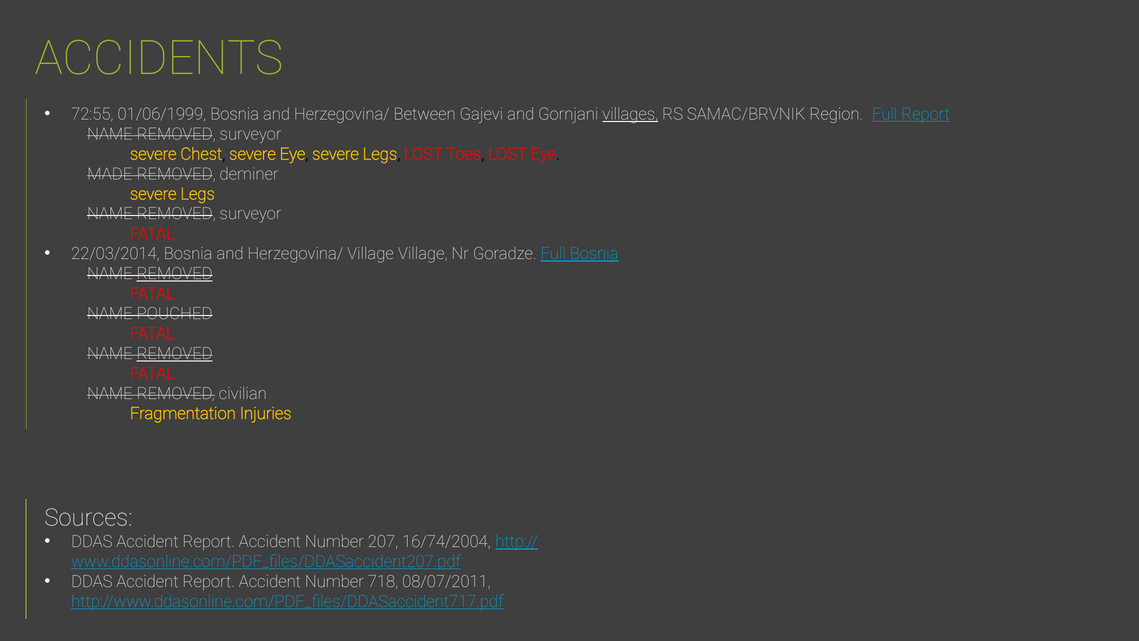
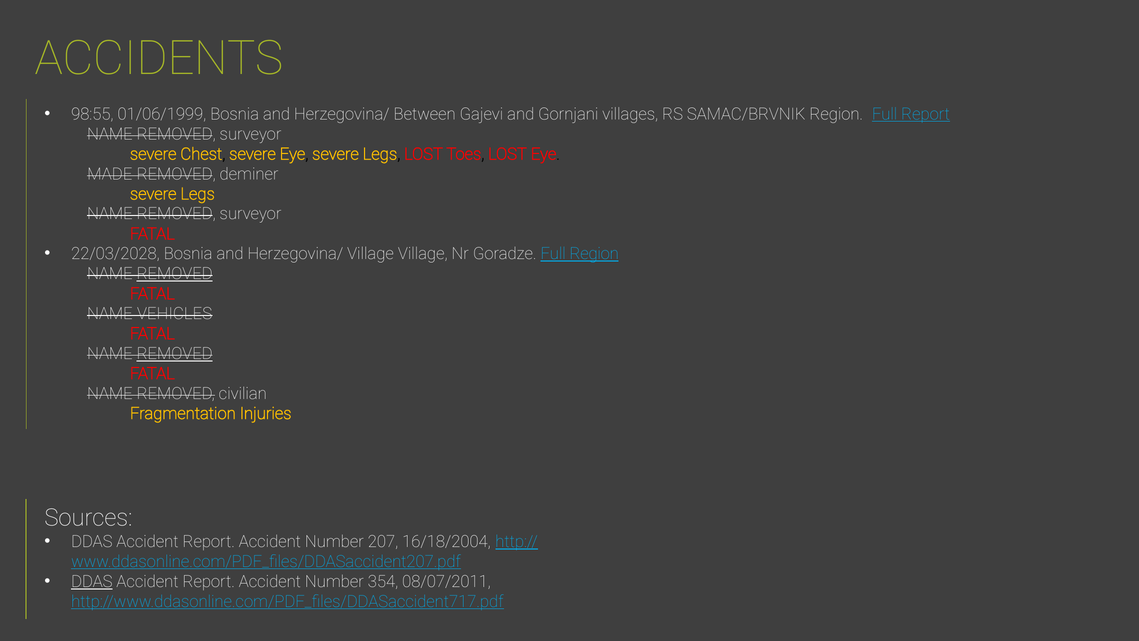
72:55: 72:55 -> 98:55 (92, 114)
villages underline: present -> none (630, 114)
22/03/2014: 22/03/2014 -> 22/03/2028 (115, 254)
Full Bosnia: Bosnia -> Region (594, 254)
POUCHED: POUCHED -> VEHICLES (175, 314)
16/74/2004: 16/74/2004 -> 16/18/2004 (447, 541)
DDAS underline: none -> present (92, 581)
718: 718 -> 354 (383, 581)
